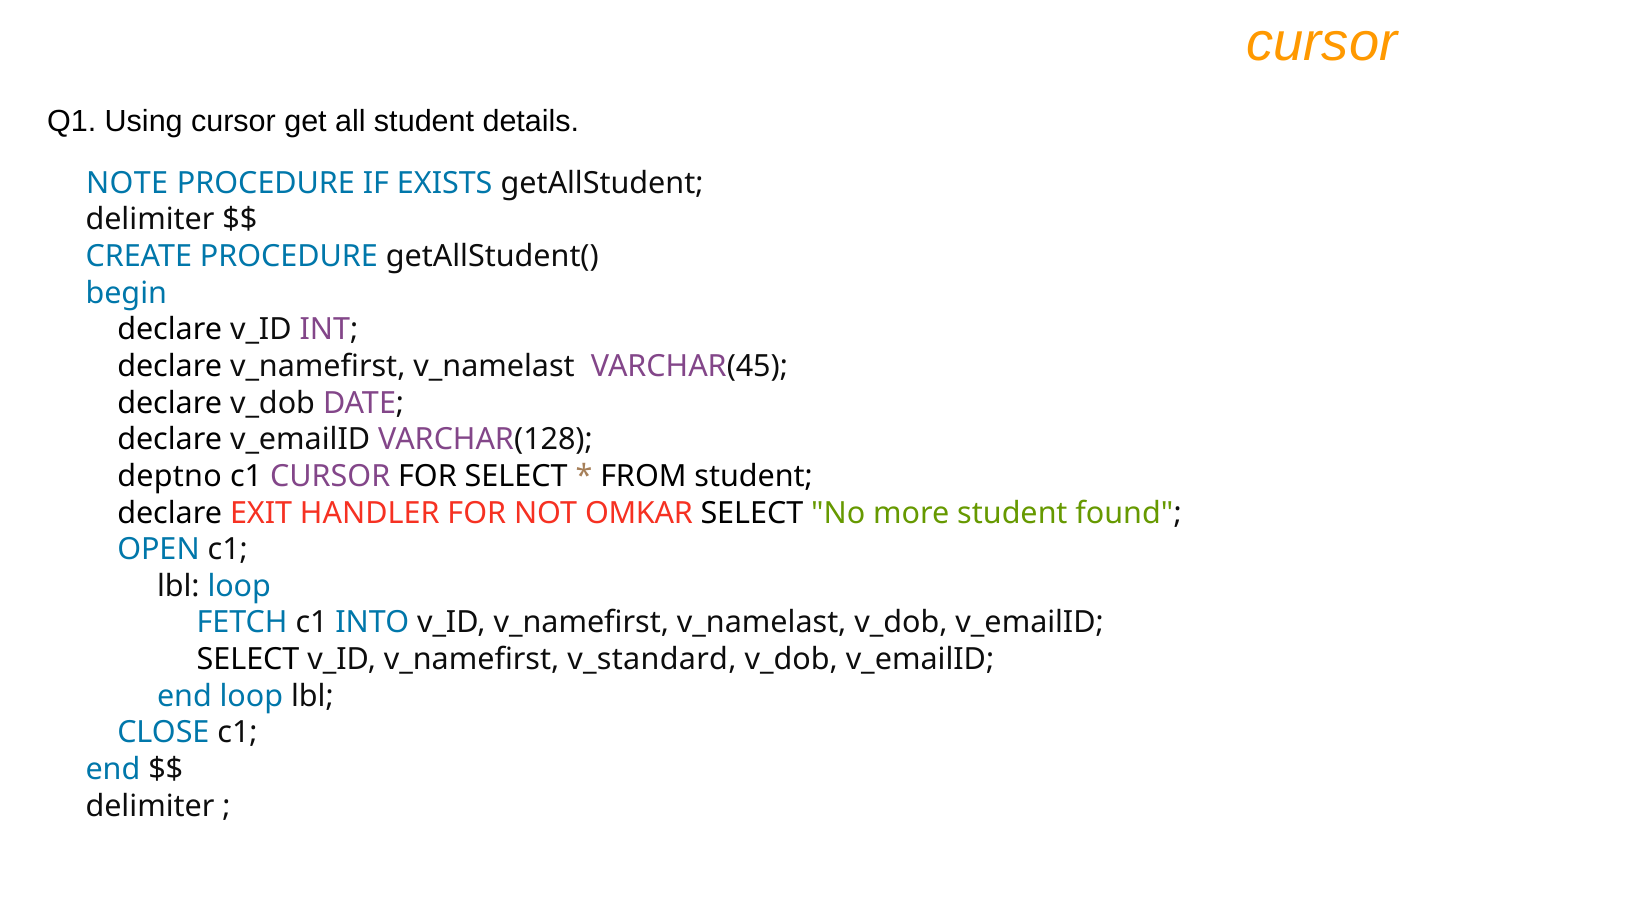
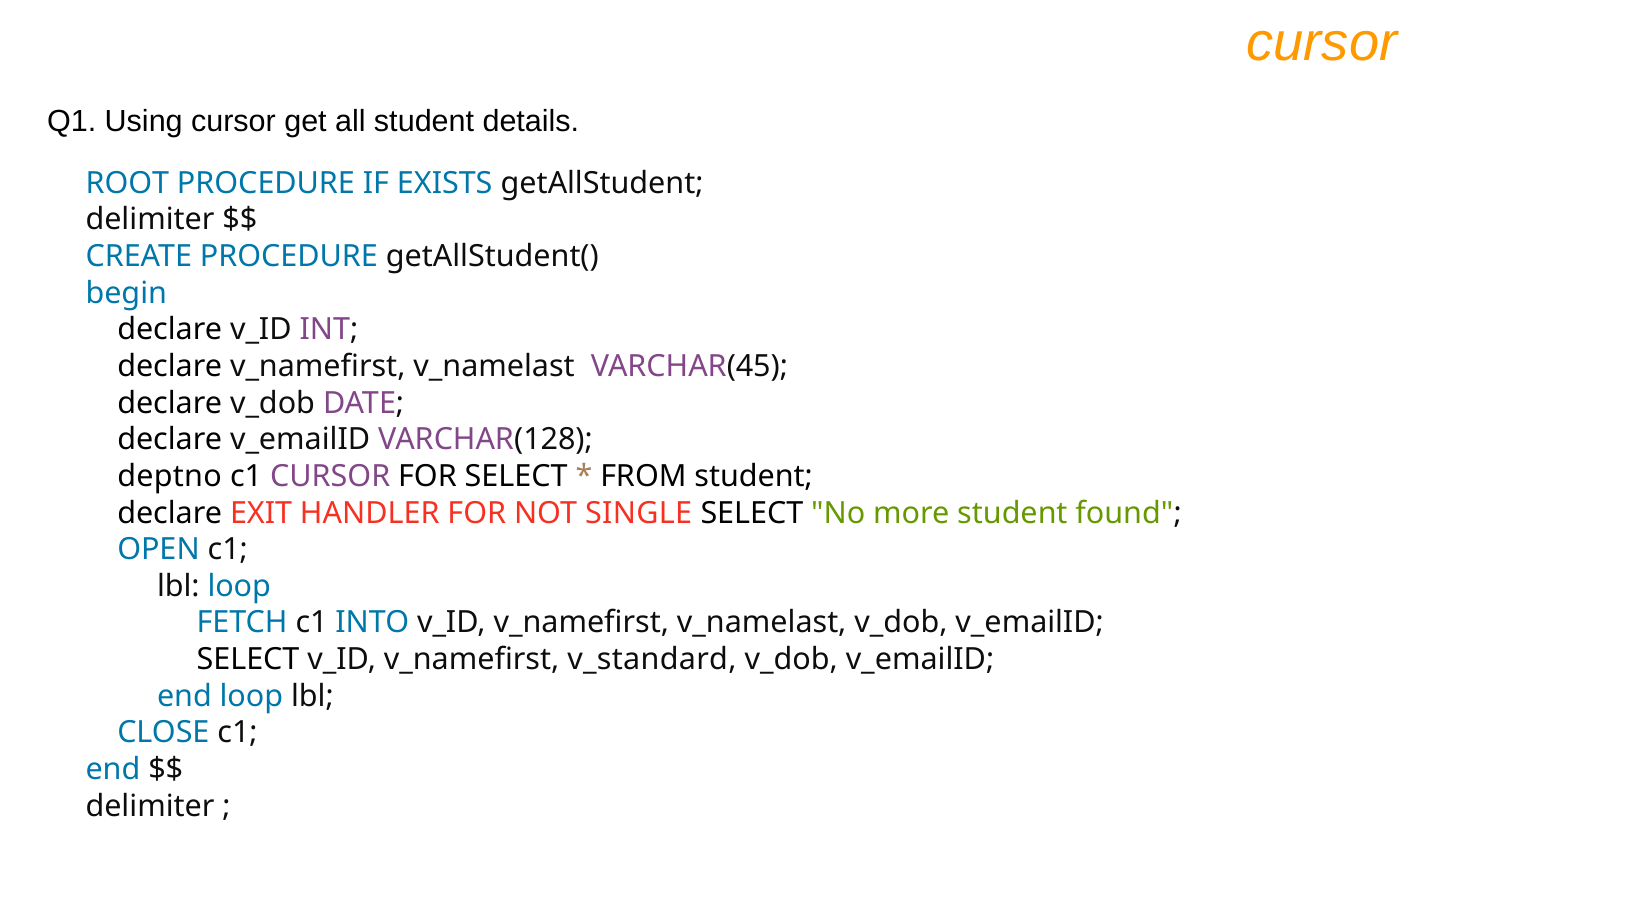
NOTE: NOTE -> ROOT (127, 183)
OMKAR: OMKAR -> SINGLE (639, 513)
